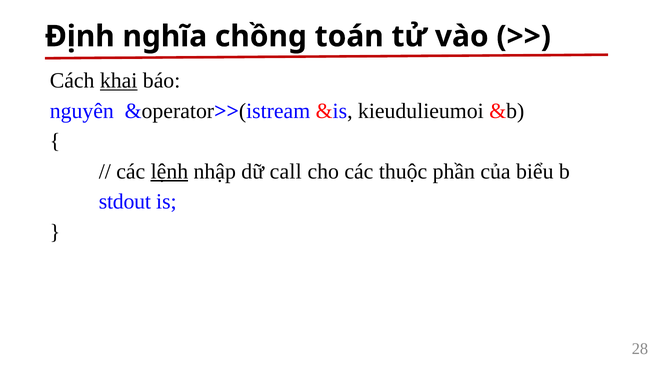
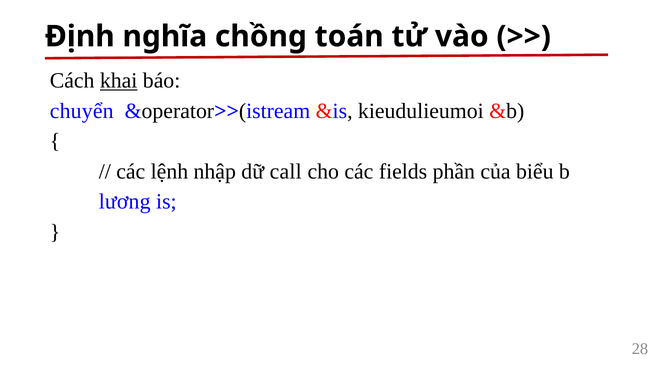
nguyên: nguyên -> chuyển (82, 111)
lệnh underline: present -> none (169, 172)
thuộc: thuộc -> fields (403, 172)
stdout: stdout -> lương (125, 202)
